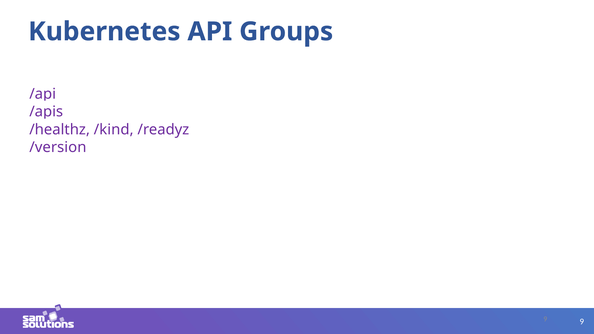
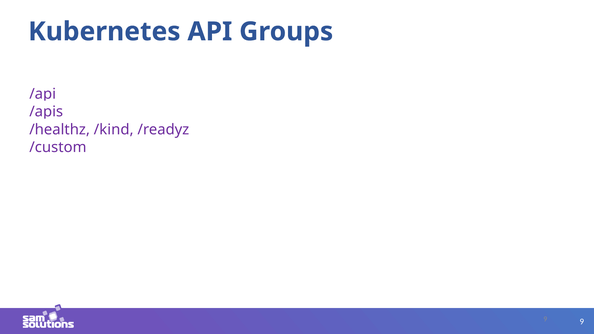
/version: /version -> /custom (58, 147)
